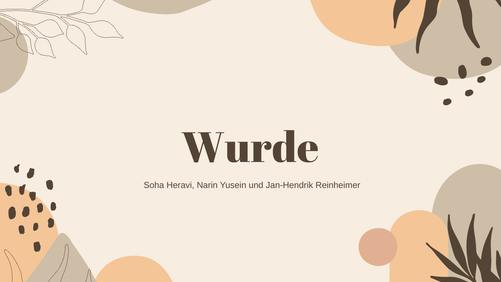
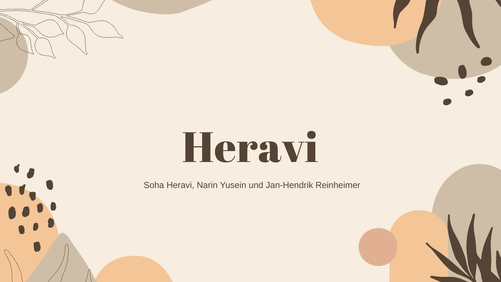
Wurde: Wurde -> Heravi (250, 148)
